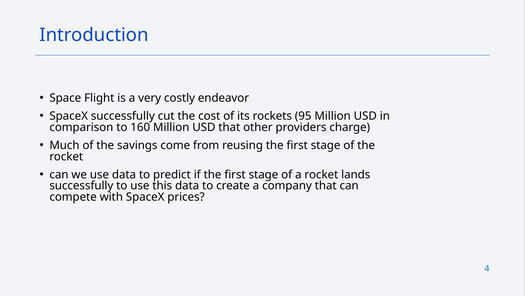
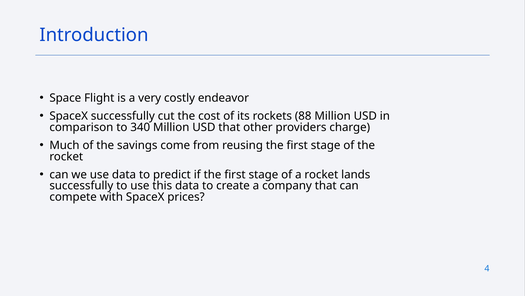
95: 95 -> 88 (303, 116)
160: 160 -> 340 (140, 127)
